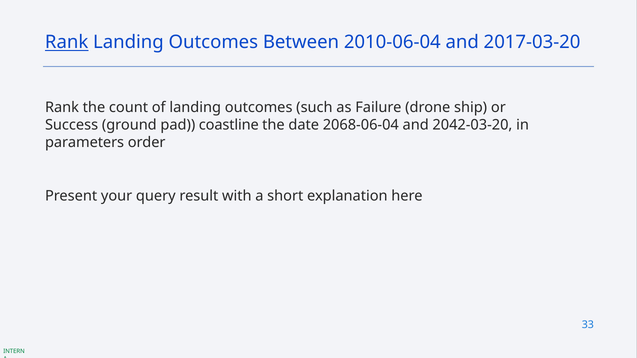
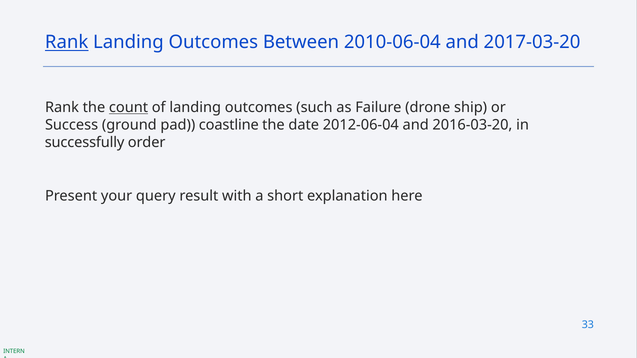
count underline: none -> present (129, 108)
2068-06-04: 2068-06-04 -> 2012-06-04 (361, 125)
2042-03-20: 2042-03-20 -> 2016-03-20 (472, 125)
parameters: parameters -> successfully (85, 143)
